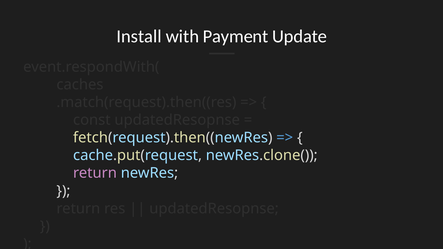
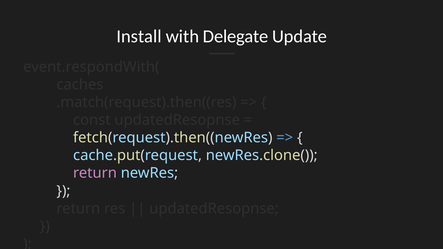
Payment: Payment -> Delegate (236, 36)
